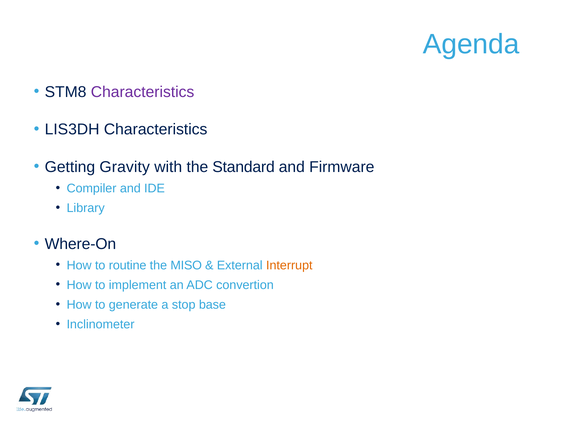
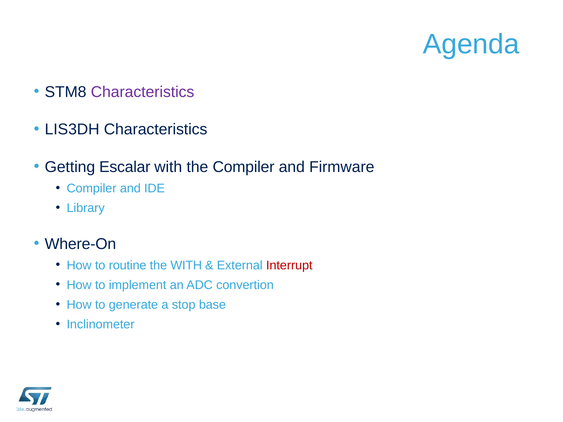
Gravity: Gravity -> Escalar (125, 167)
the Standard: Standard -> Compiler (244, 167)
the MISO: MISO -> WITH (186, 265)
Interrupt colour: orange -> red (289, 265)
